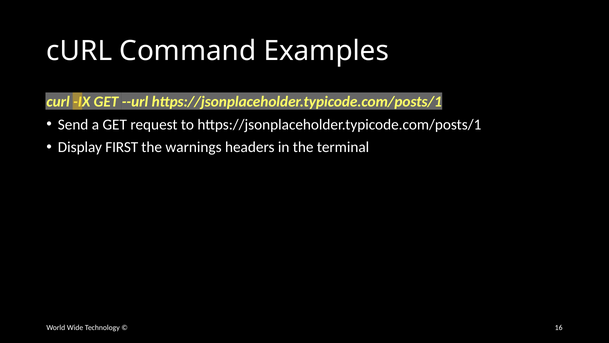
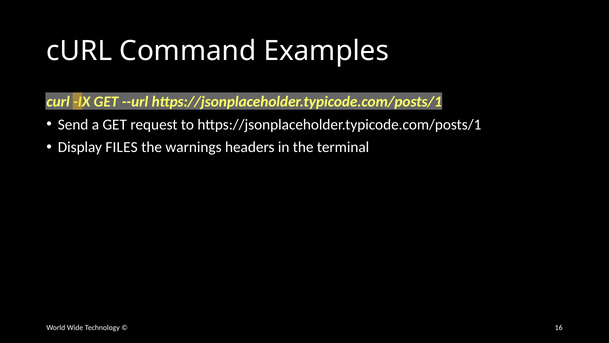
FIRST: FIRST -> FILES (122, 147)
